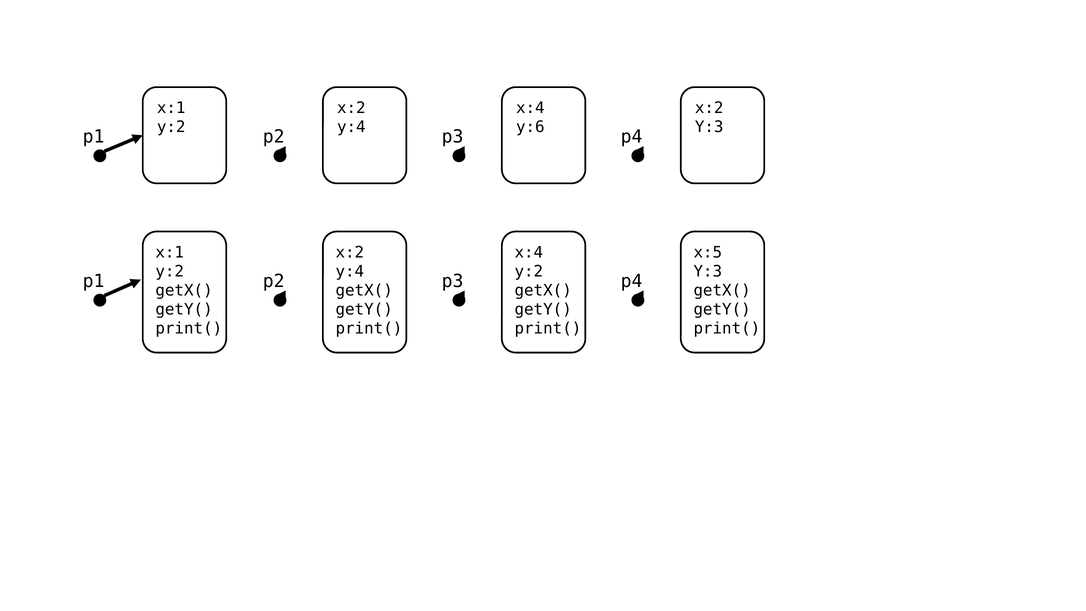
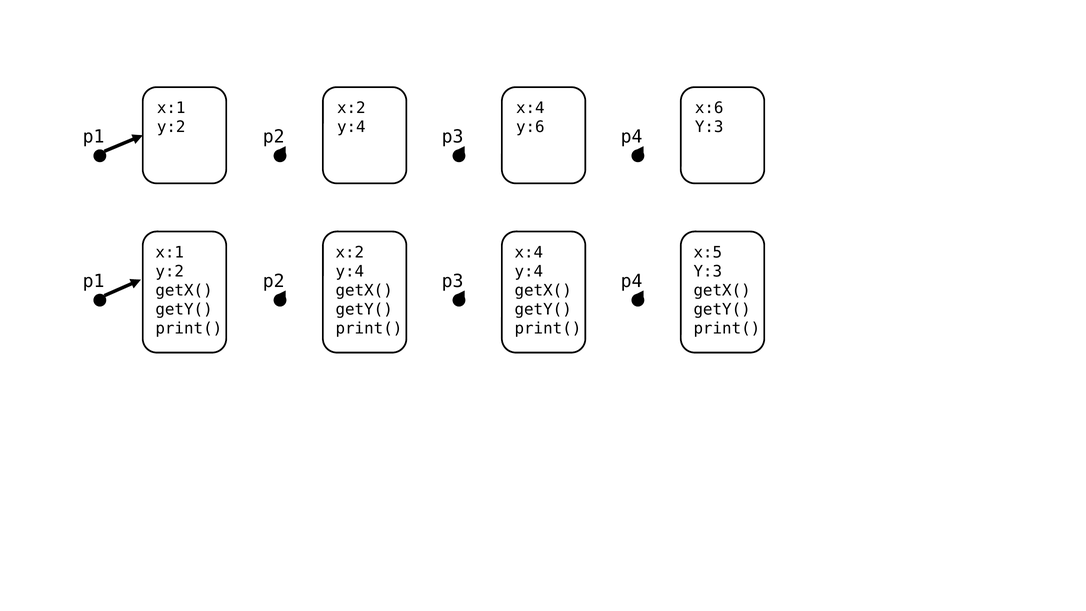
x:2: x:2 -> x:6 (709, 108)
y:2: y:2 -> y:4 (529, 271)
